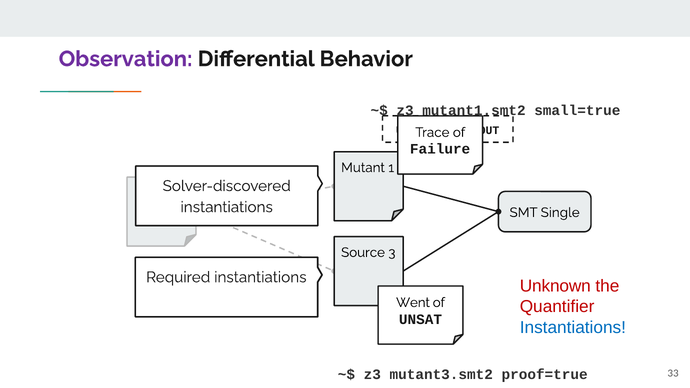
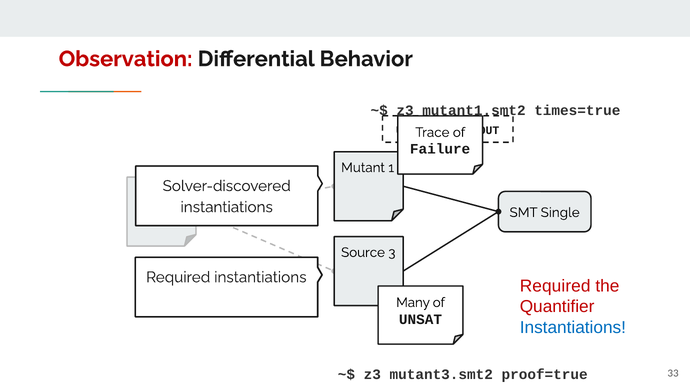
Observation colour: purple -> red (126, 59)
small=true: small=true -> times=true (577, 110)
Unknown: Unknown -> Required (555, 286)
Went: Went -> Many (413, 303)
